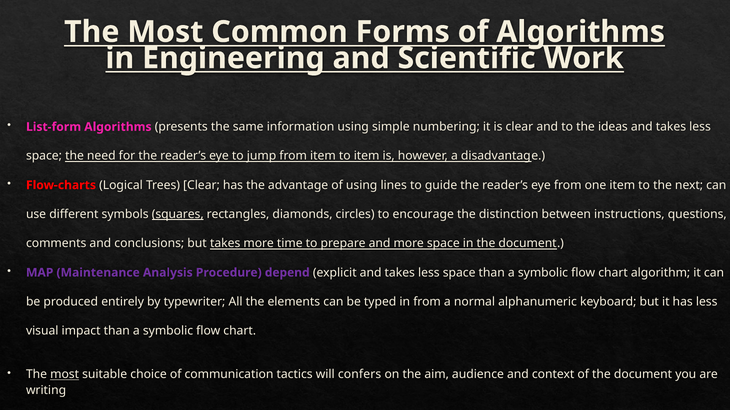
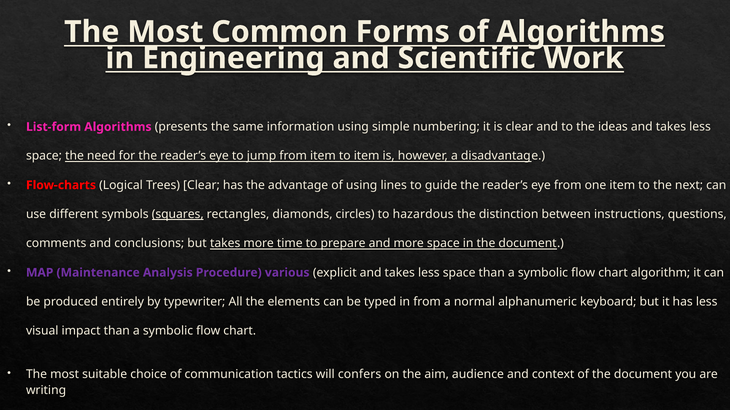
encourage: encourage -> hazardous (423, 215)
depend: depend -> various (287, 273)
most underline: present -> none (65, 375)
